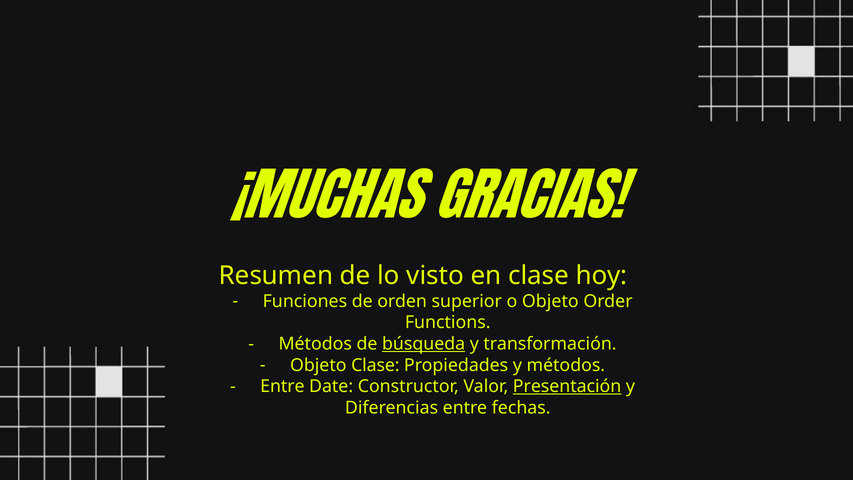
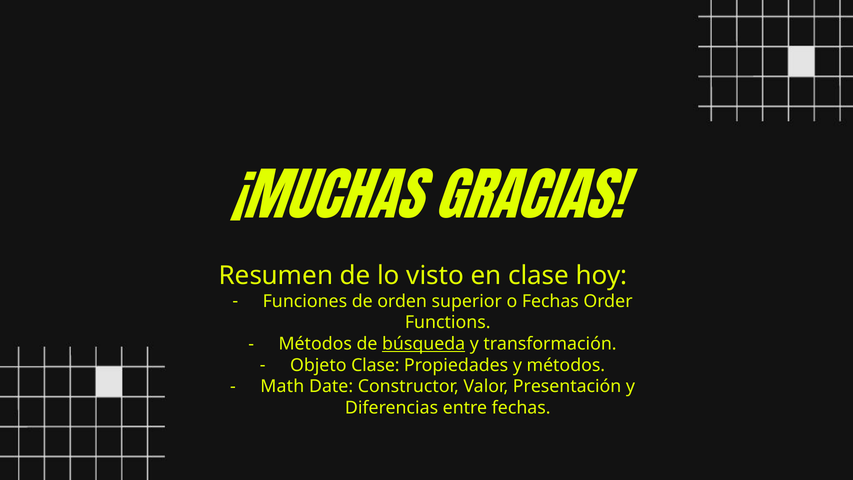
o Objeto: Objeto -> Fechas (550, 301)
Entre: Entre -> Math (282, 386)
Presentación underline: present -> none (567, 386)
